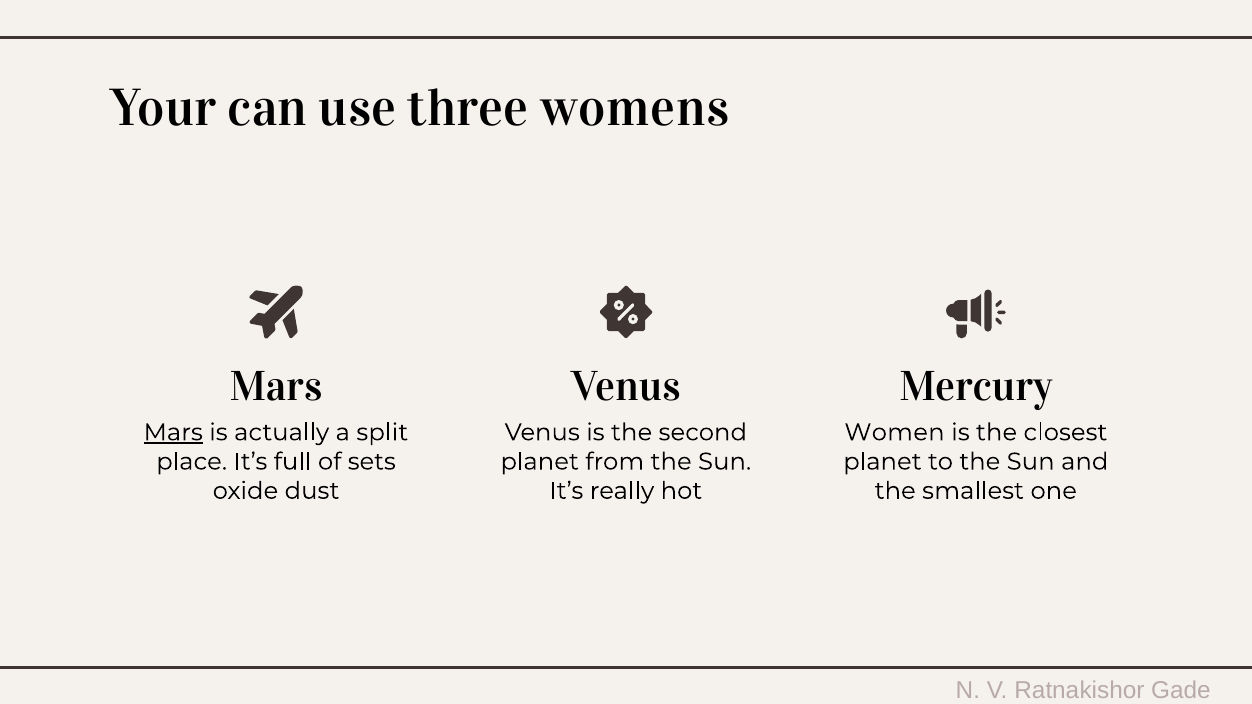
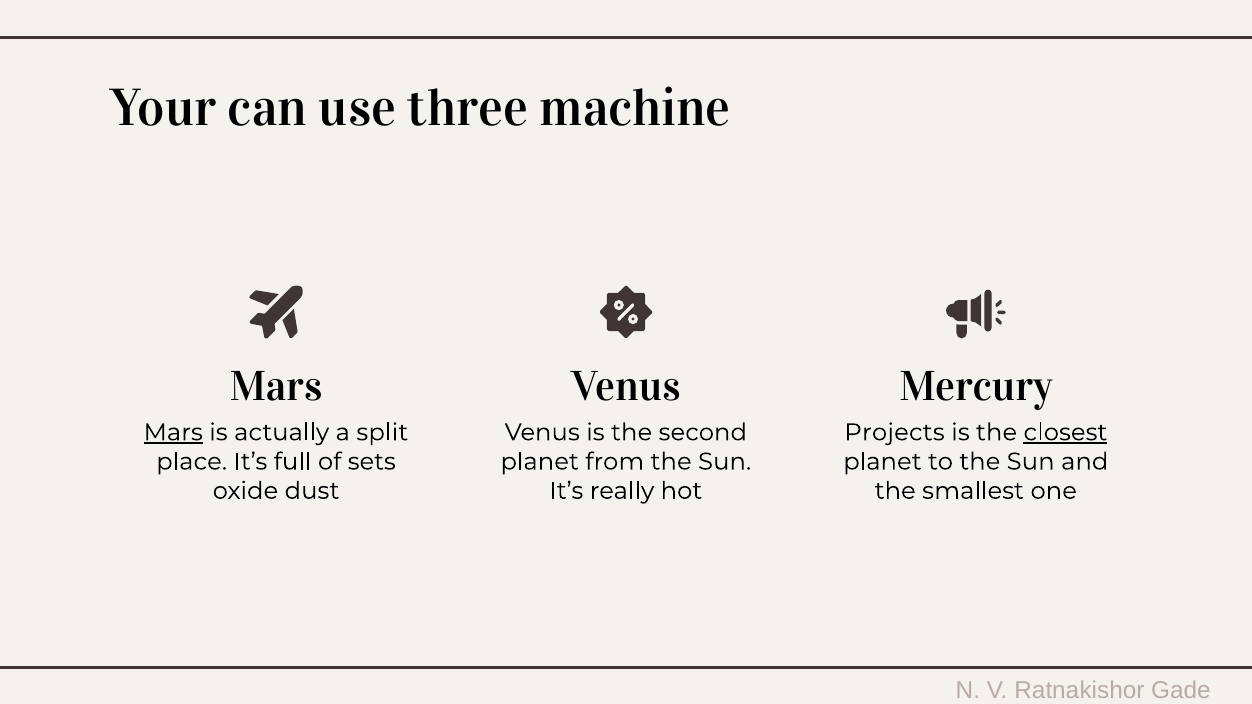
womens: womens -> machine (635, 108)
Women: Women -> Projects (895, 433)
closest underline: none -> present (1065, 433)
